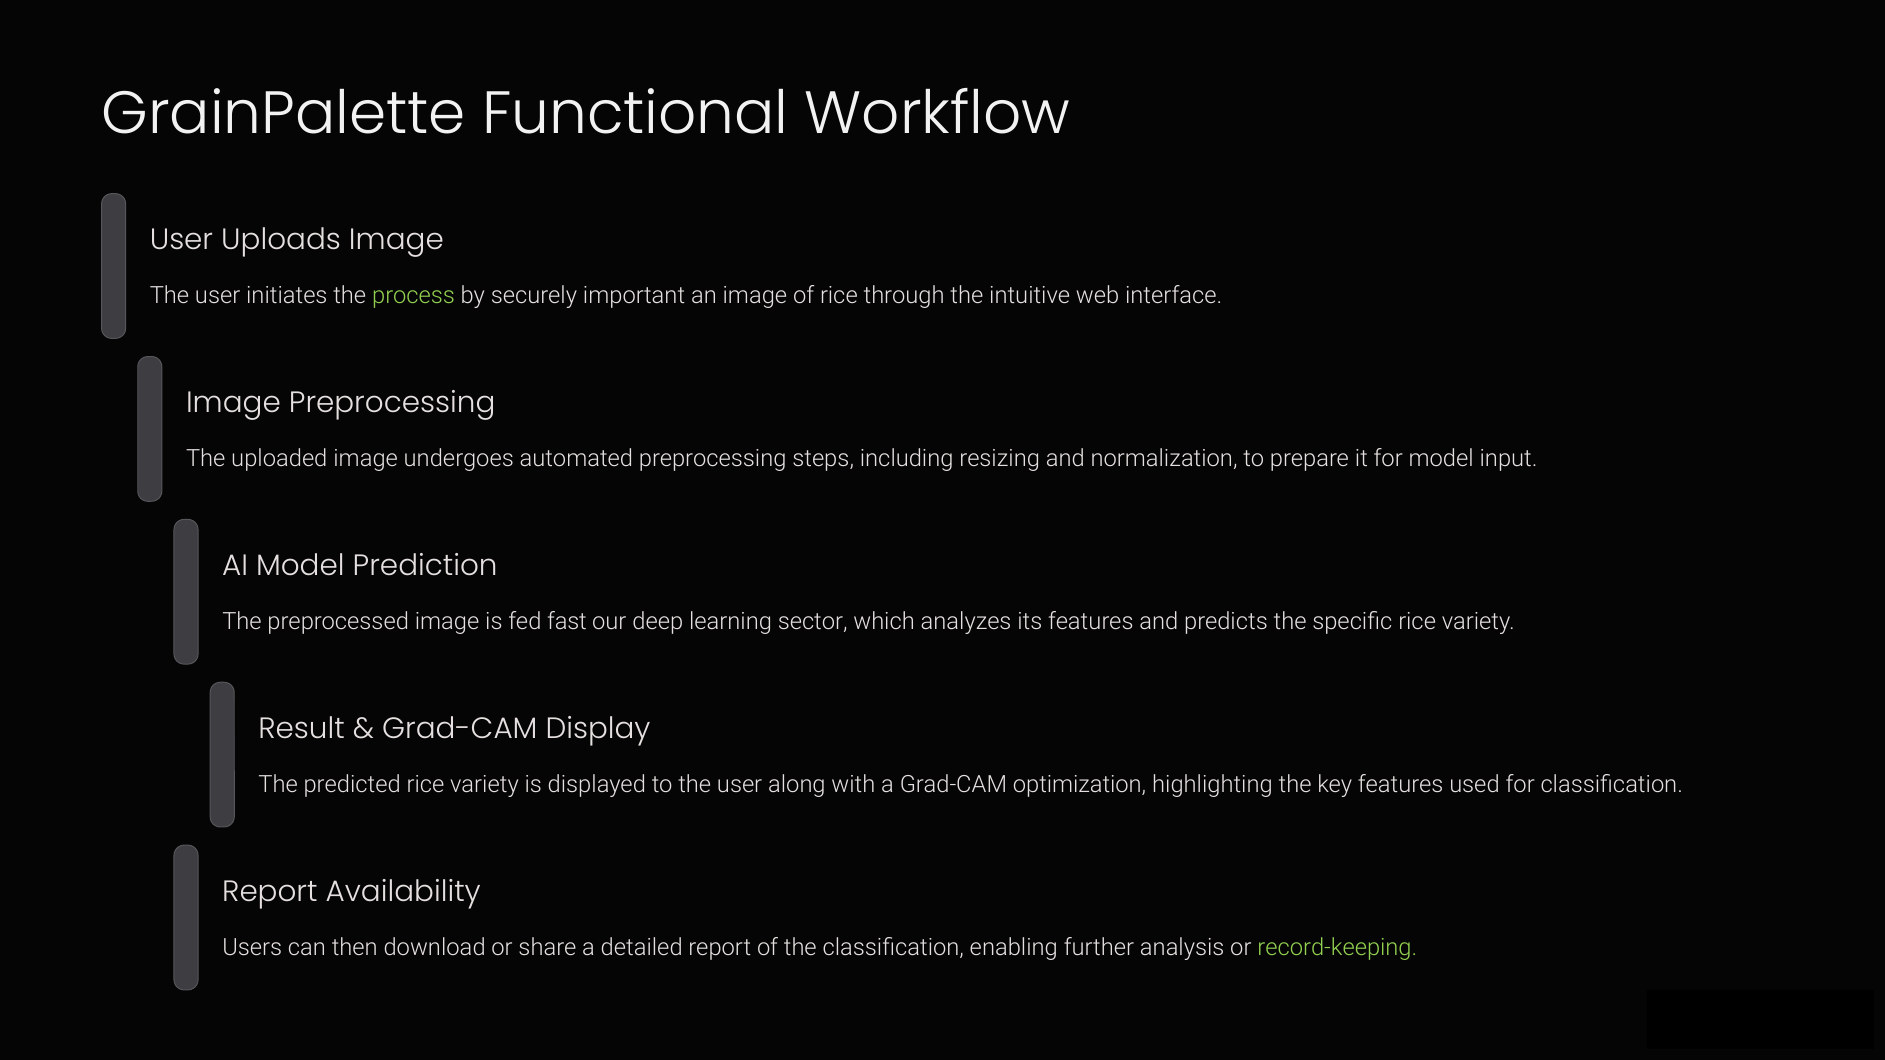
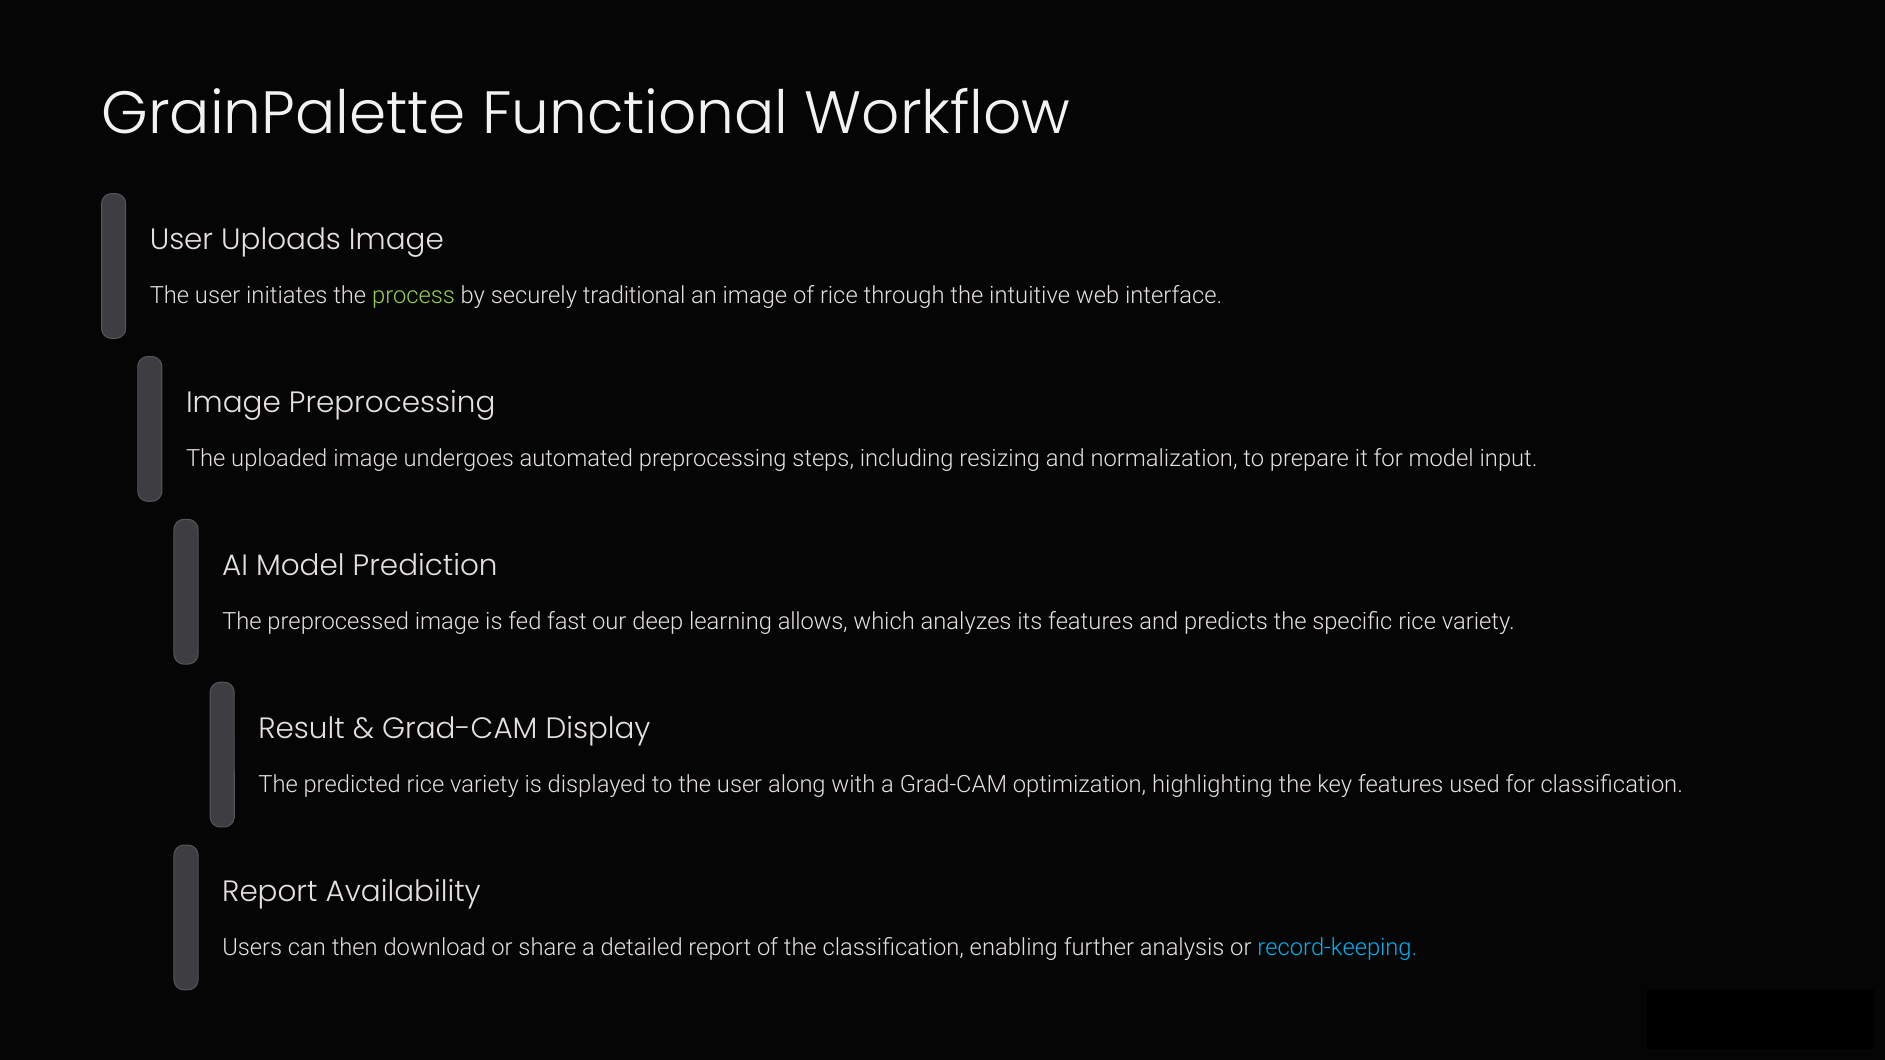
important: important -> traditional (634, 296)
sector: sector -> allows (813, 622)
record-keeping colour: light green -> light blue (1337, 948)
